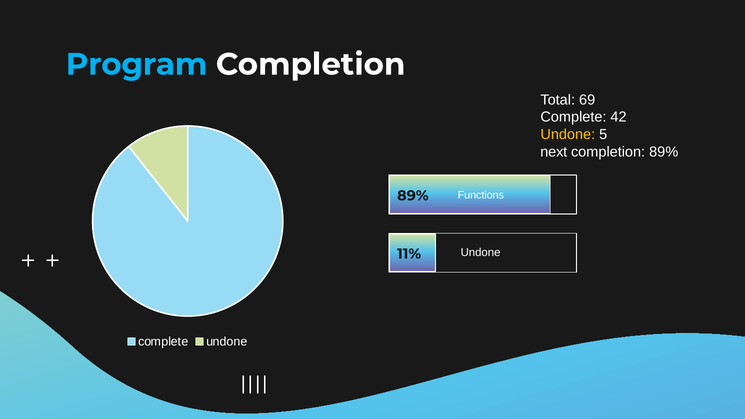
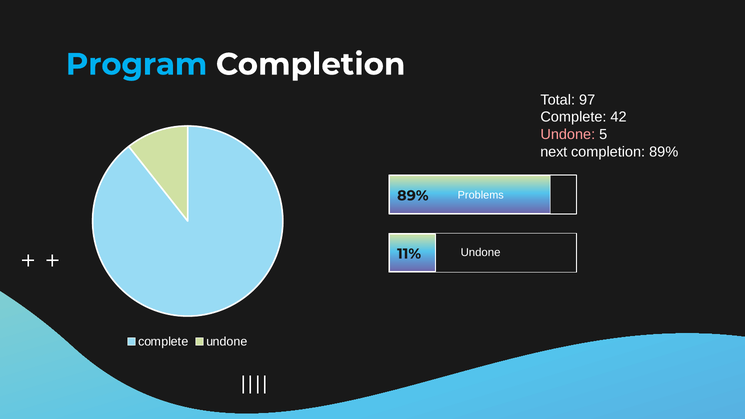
69: 69 -> 97 (587, 100)
Undone colour: yellow -> pink (568, 135)
Functions: Functions -> Problems (481, 195)
